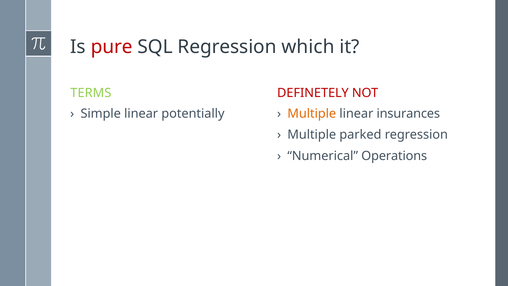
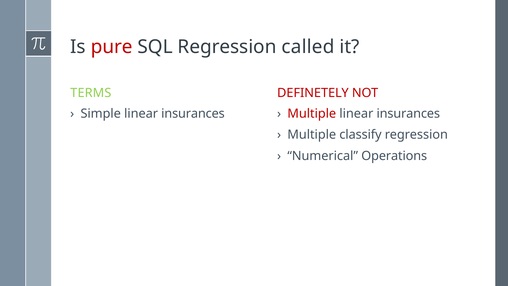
which: which -> called (308, 47)
Simple linear potentially: potentially -> insurances (193, 113)
Multiple colour: orange -> red (312, 113)
parked: parked -> classify (360, 135)
